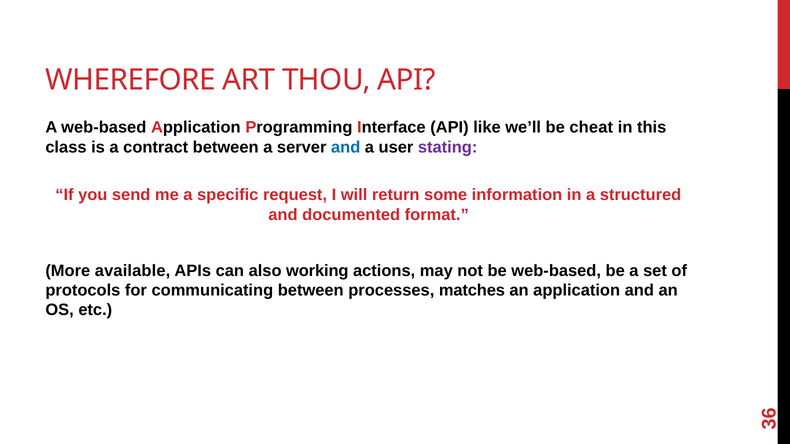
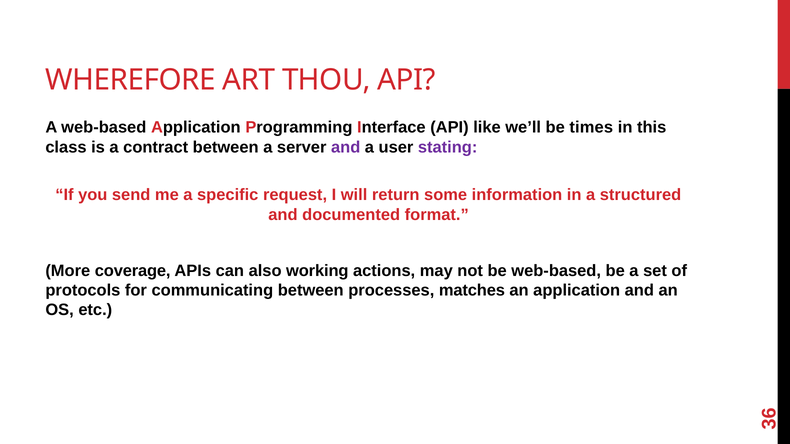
cheat: cheat -> times (591, 128)
and colour: blue -> purple (346, 147)
available: available -> coverage (133, 271)
